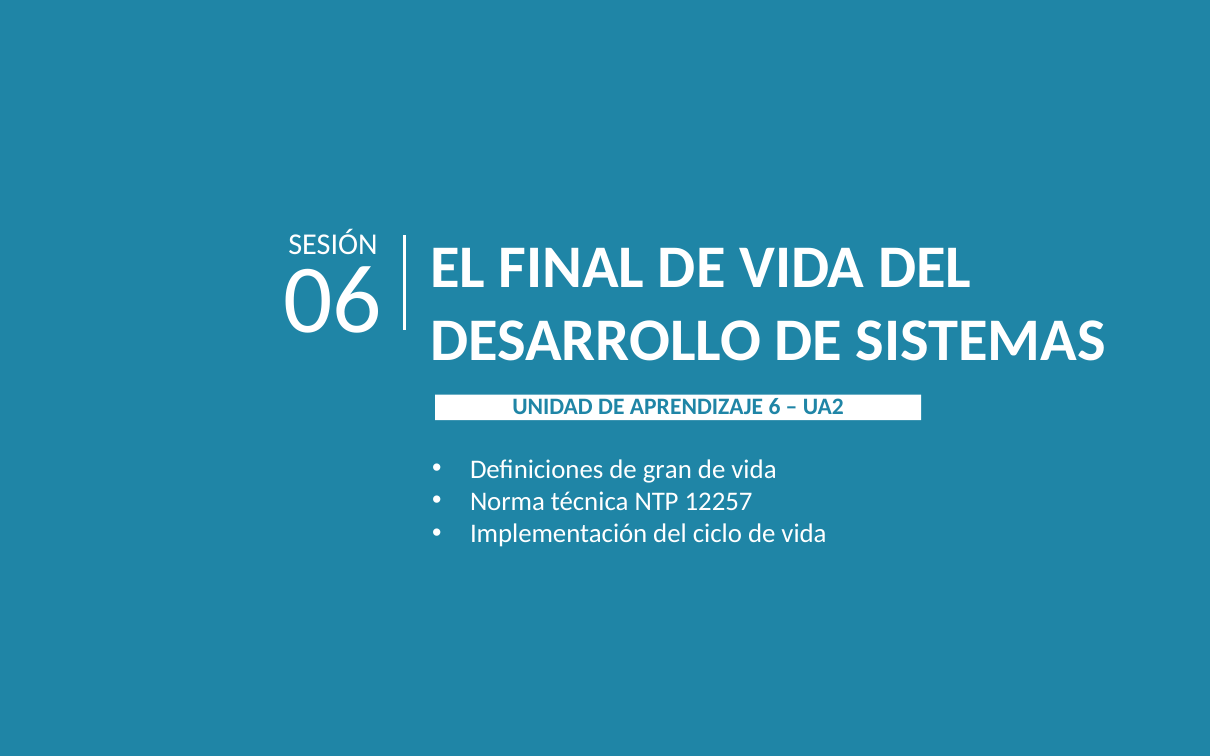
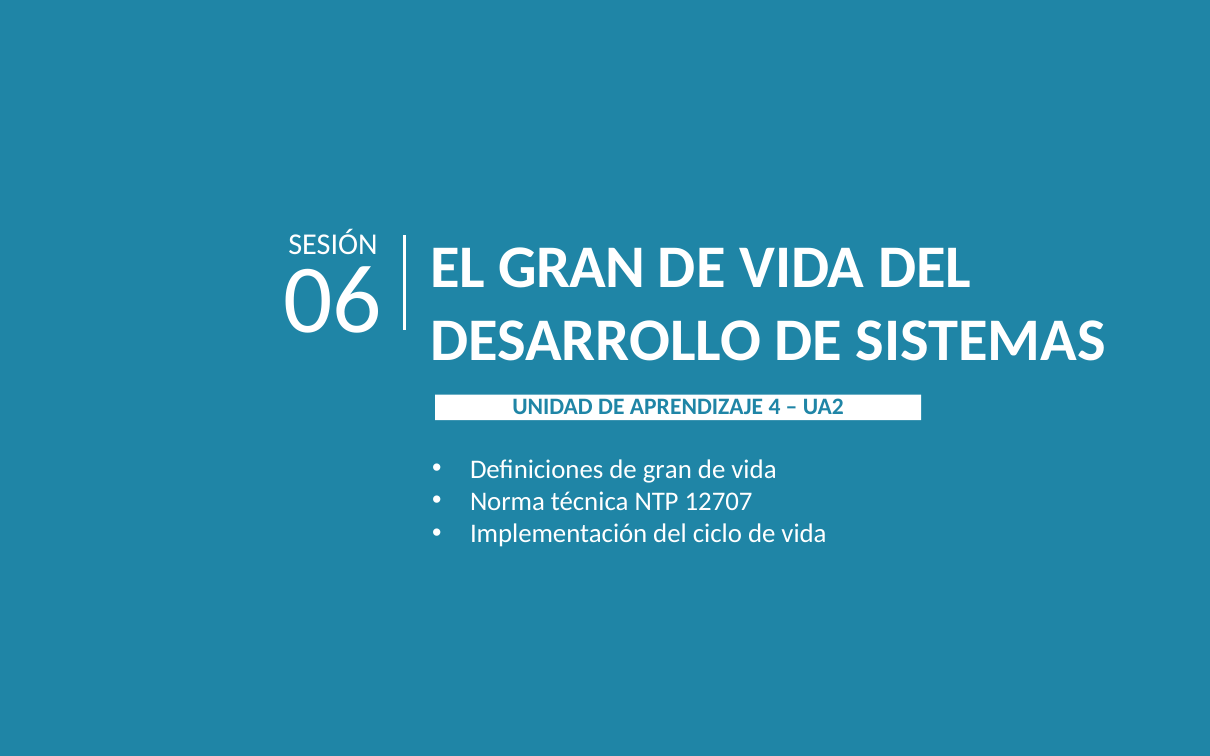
EL FINAL: FINAL -> GRAN (572, 268)
6: 6 -> 4 (774, 407)
12257: 12257 -> 12707 (719, 502)
